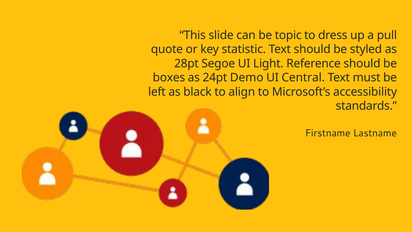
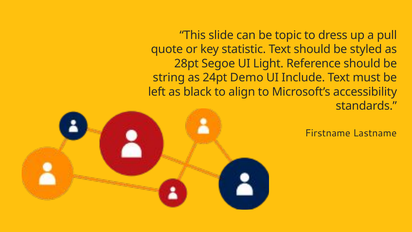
boxes: boxes -> string (169, 78)
Central: Central -> Include (303, 78)
